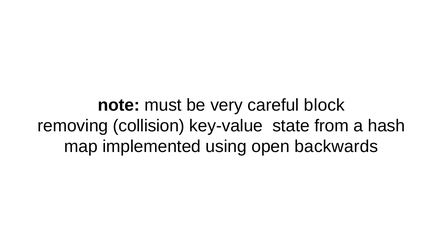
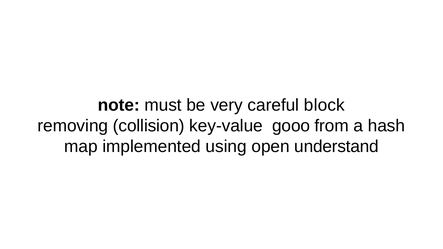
state: state -> gooo (291, 126)
backwards: backwards -> understand (337, 146)
